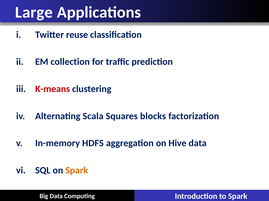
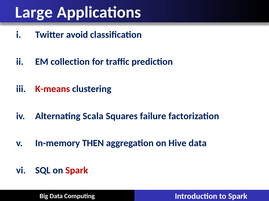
reuse: reuse -> avoid (77, 35)
blocks: blocks -> failure (153, 116)
HDFS: HDFS -> THEN (93, 144)
Spark colour: orange -> red (77, 171)
